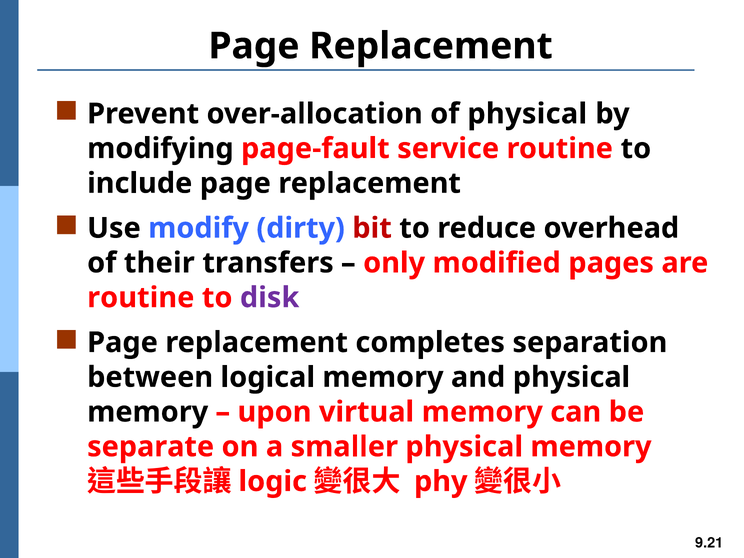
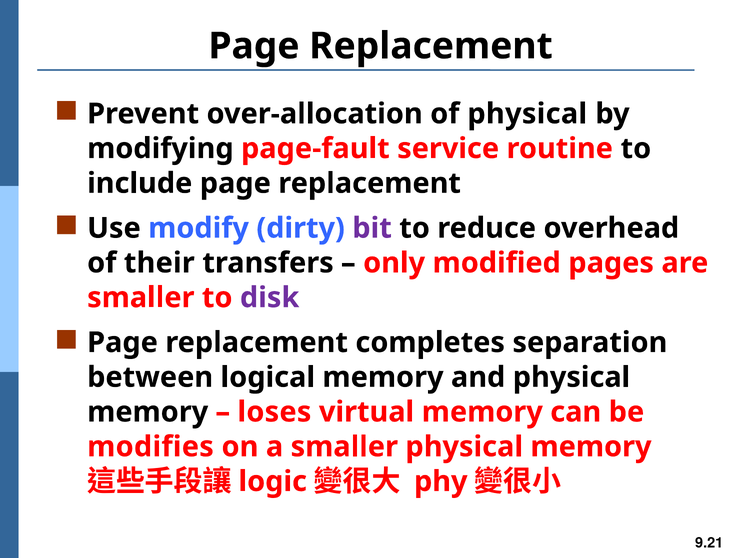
bit colour: red -> purple (372, 228)
routine: routine -> smaller (141, 298)
upon: upon -> loses (274, 412)
separate: separate -> modifies (150, 447)
